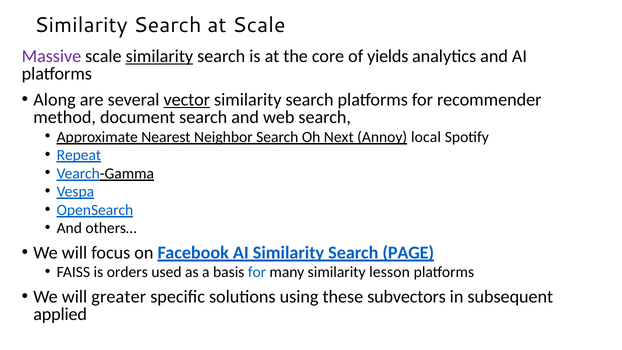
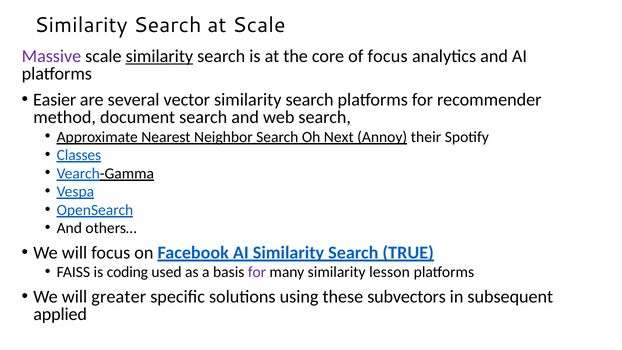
of yields: yields -> focus (388, 56)
Along: Along -> Easier (55, 100)
vector underline: present -> none (187, 100)
local: local -> their (426, 137)
Repeat: Repeat -> Classes (79, 155)
PAGE: PAGE -> TRUE (408, 253)
orders: orders -> coding (127, 272)
for colour: blue -> purple (257, 272)
